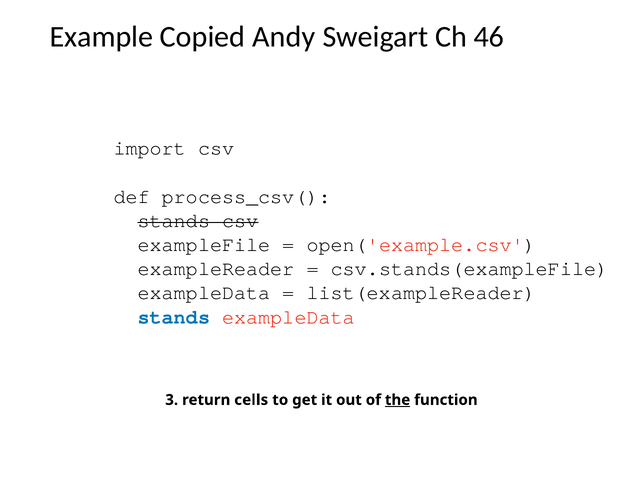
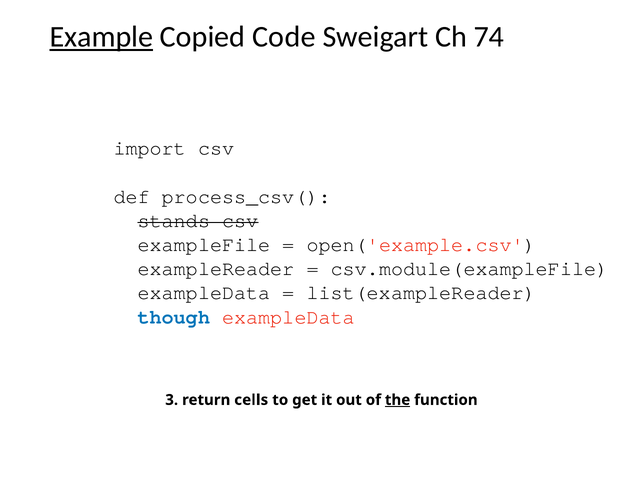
Example underline: none -> present (101, 37)
Andy: Andy -> Code (284, 37)
46: 46 -> 74 (489, 37)
csv.stands(exampleFile: csv.stands(exampleFile -> csv.module(exampleFile (470, 269)
stands: stands -> though (174, 317)
